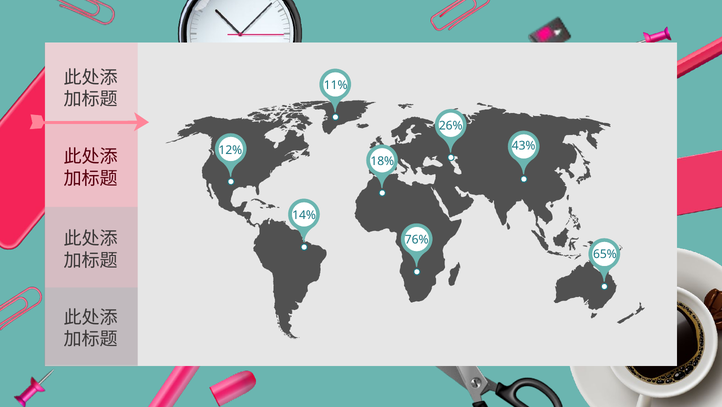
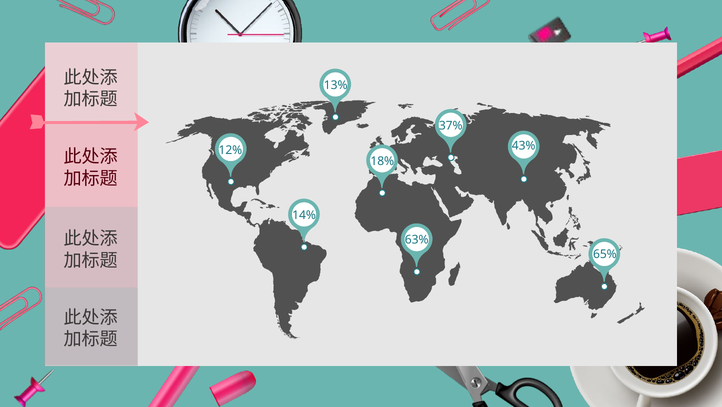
11%: 11% -> 13% (336, 85)
26%: 26% -> 37% (451, 126)
76%: 76% -> 63% (417, 239)
